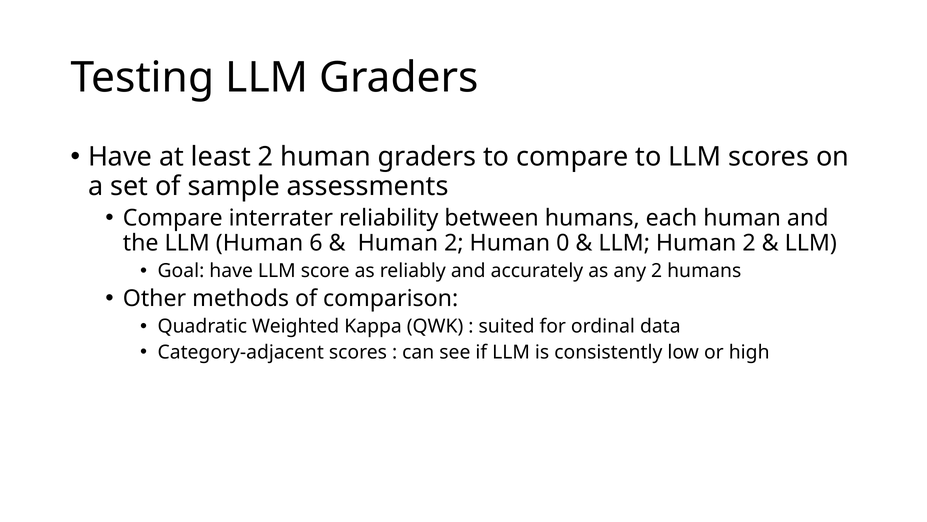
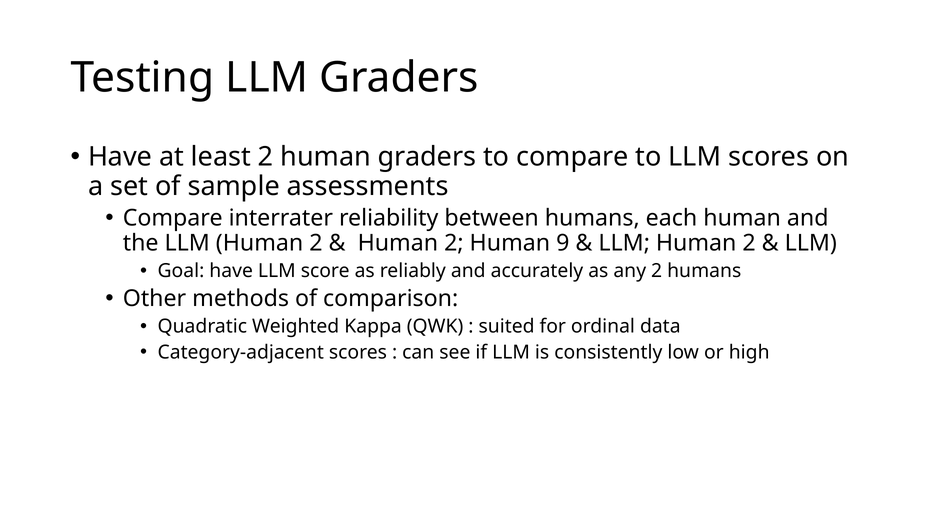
the LLM Human 6: 6 -> 2 (316, 243)
0: 0 -> 9 (563, 243)
